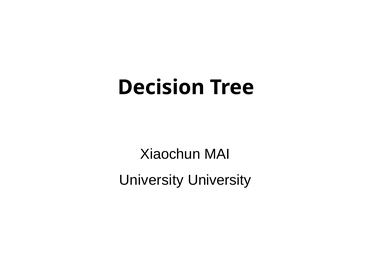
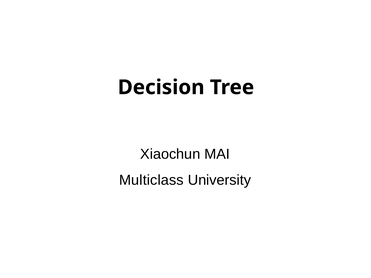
University: University -> Multiclass (151, 180)
